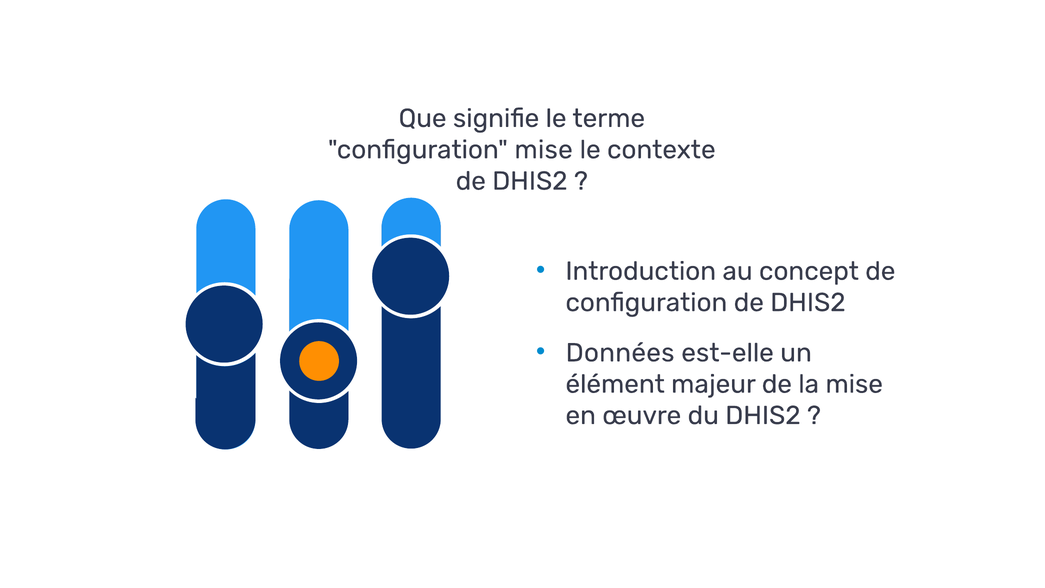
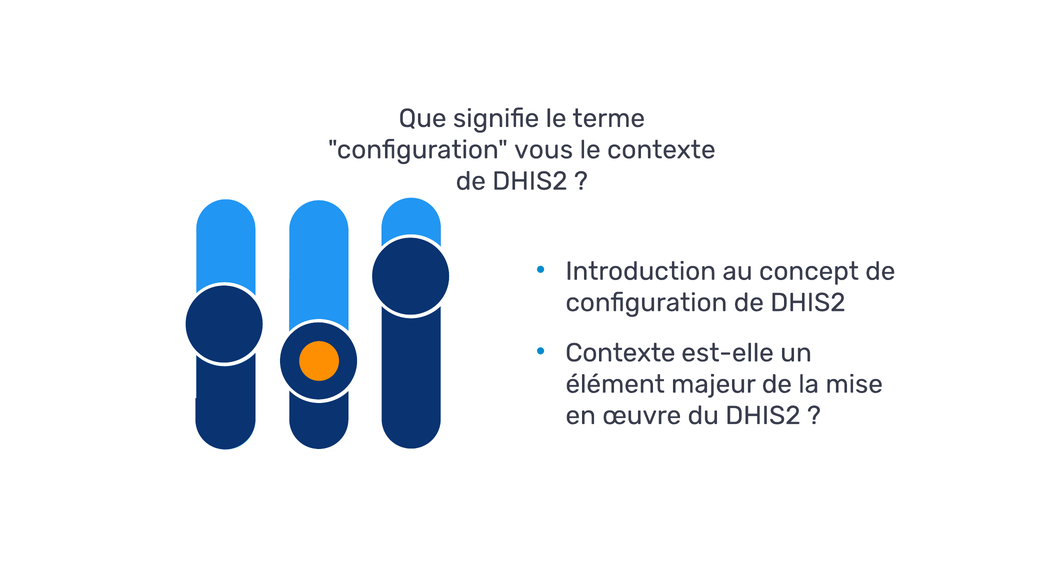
configuration mise: mise -> vous (544, 150)
Données: Données -> Contexte (620, 353)
